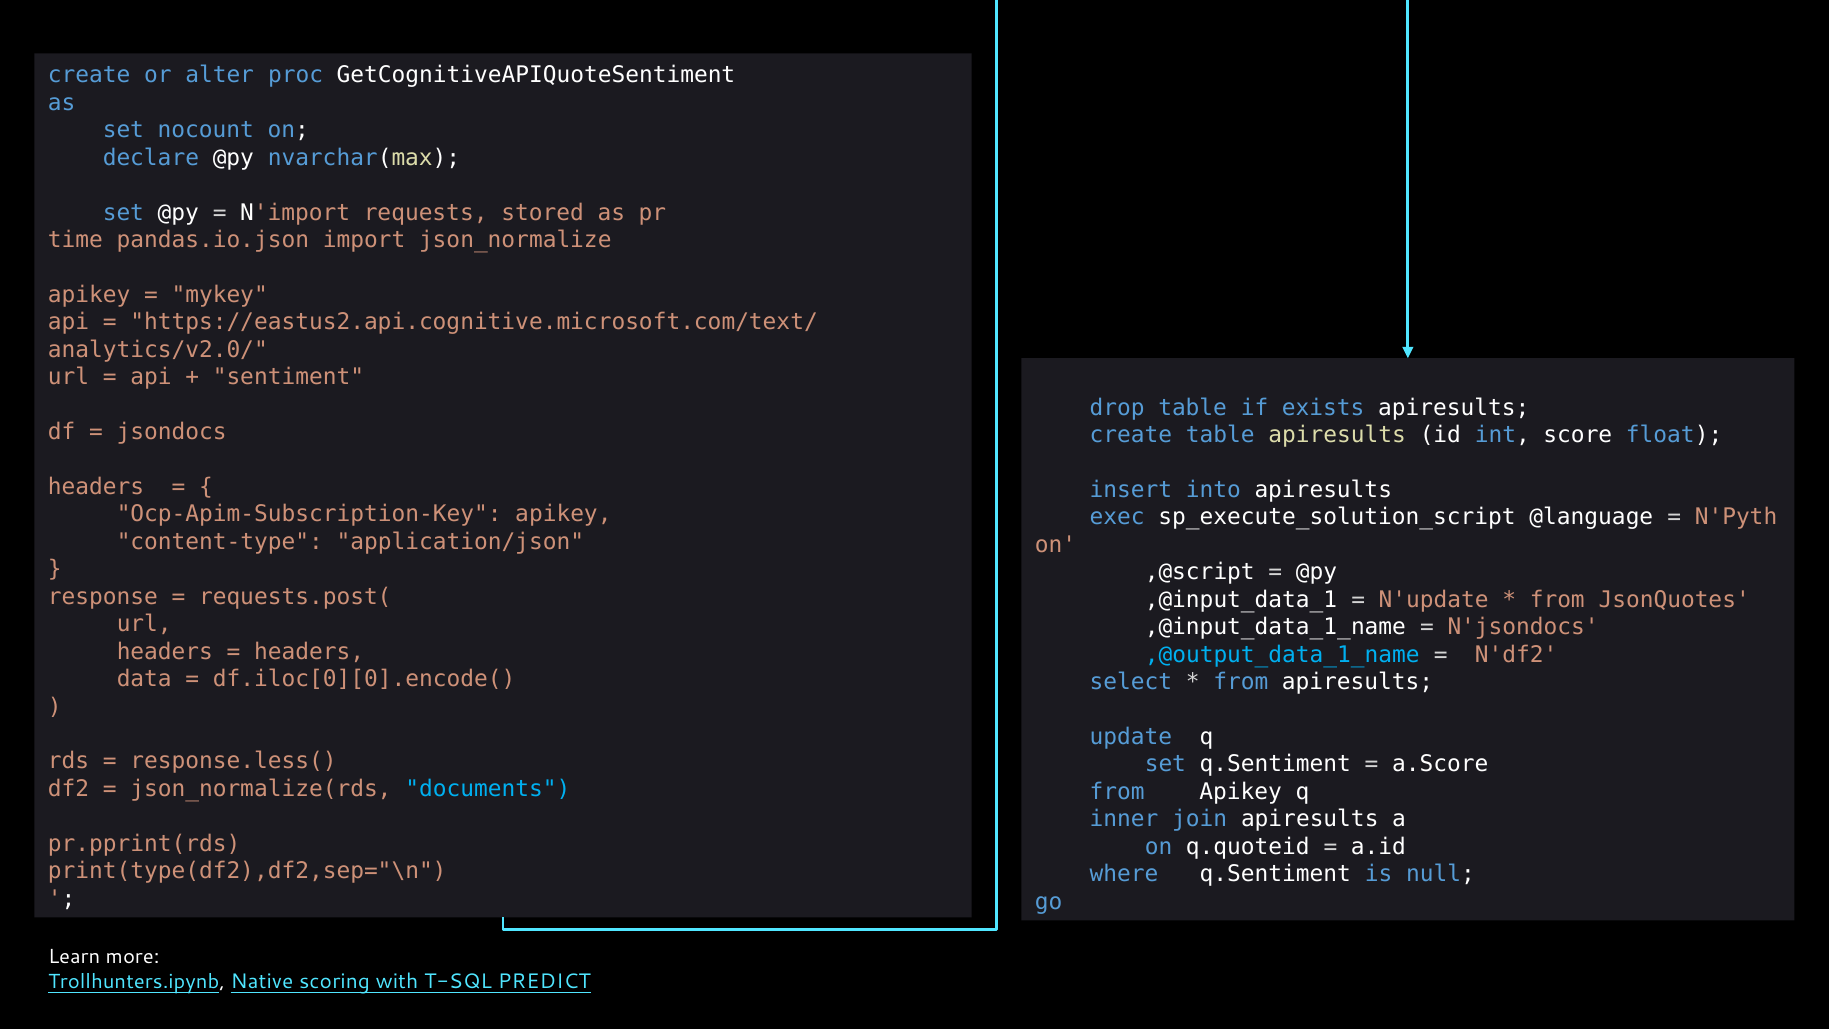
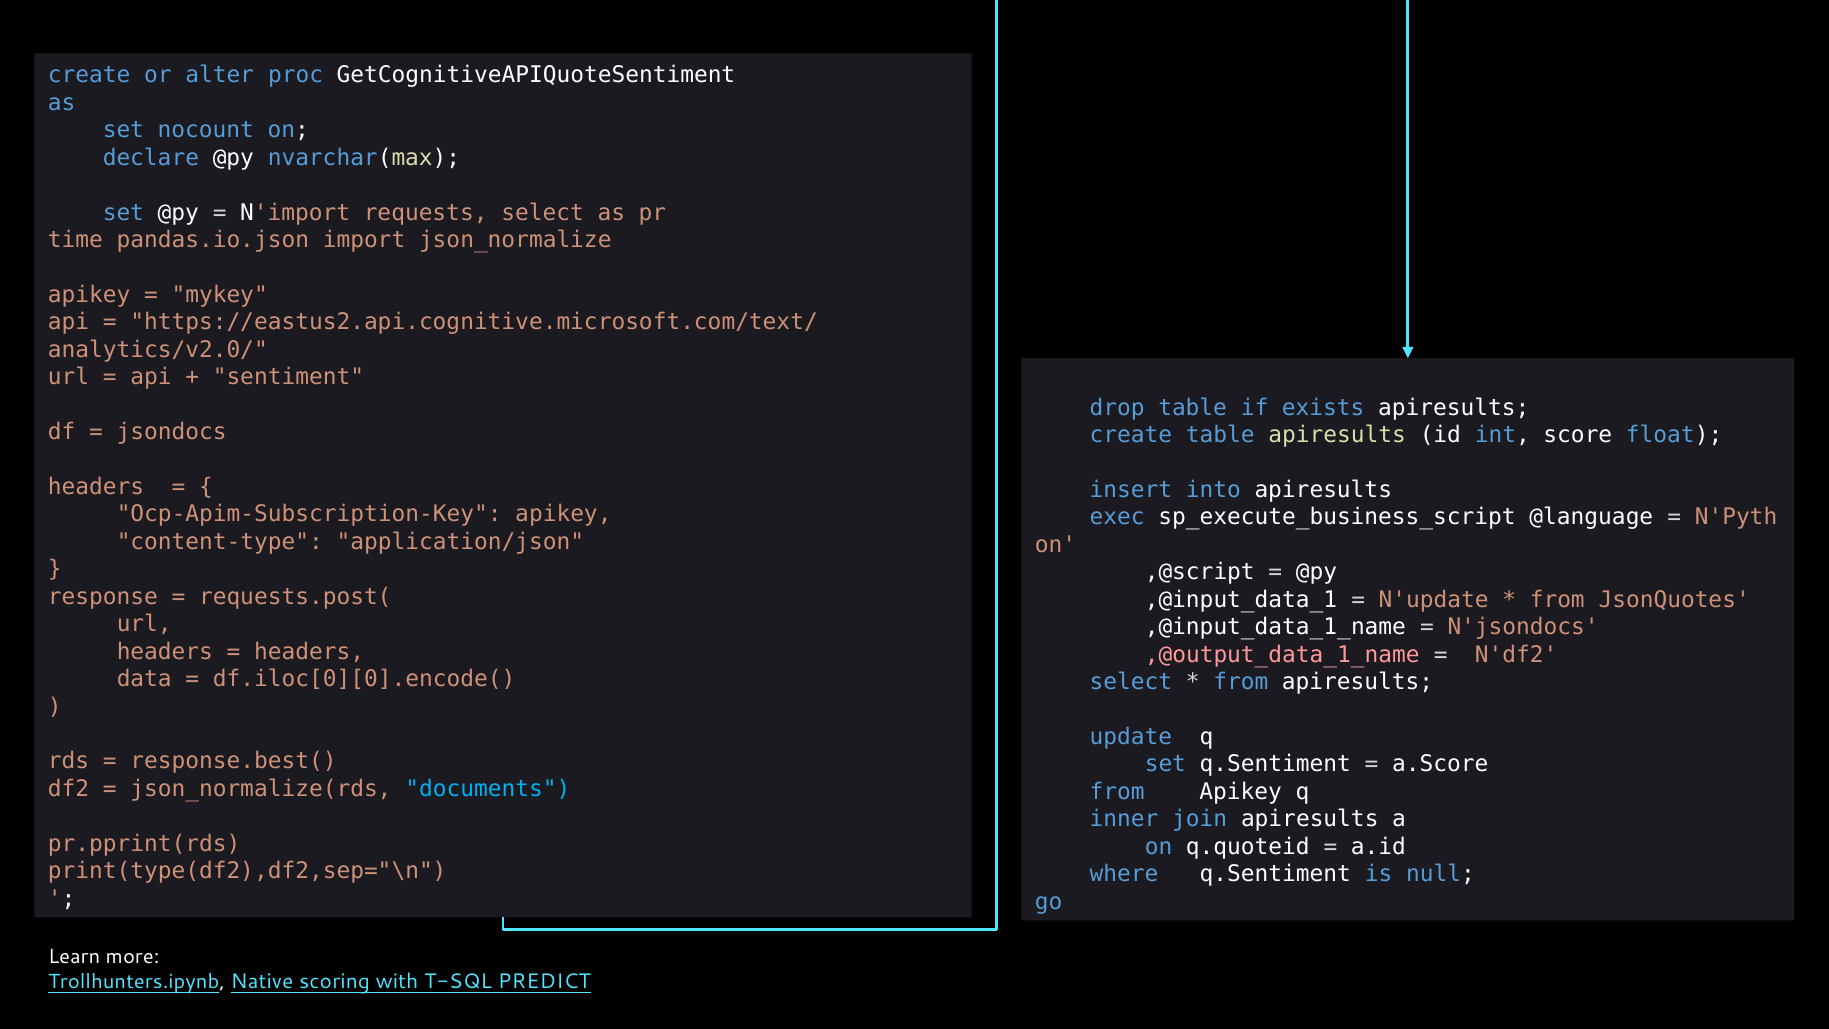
requests stored: stored -> select (543, 213)
sp_execute_solution_script: sp_execute_solution_script -> sp_execute_business_script (1337, 517)
,@output_data_1_name colour: light blue -> pink (1282, 654)
response.less(: response.less( -> response.best( (234, 761)
